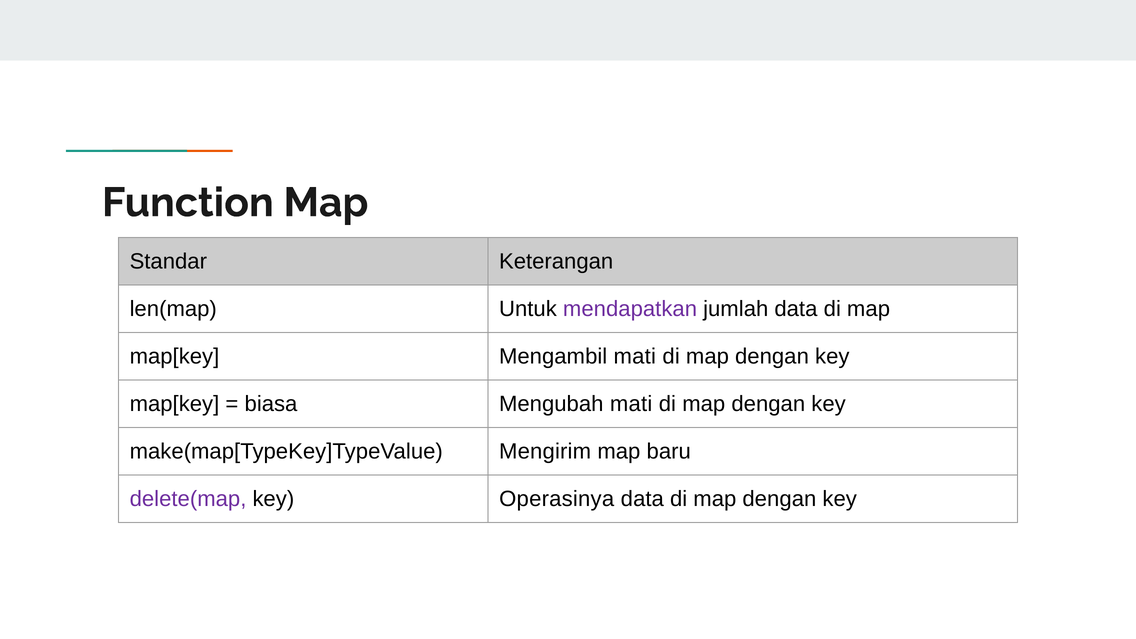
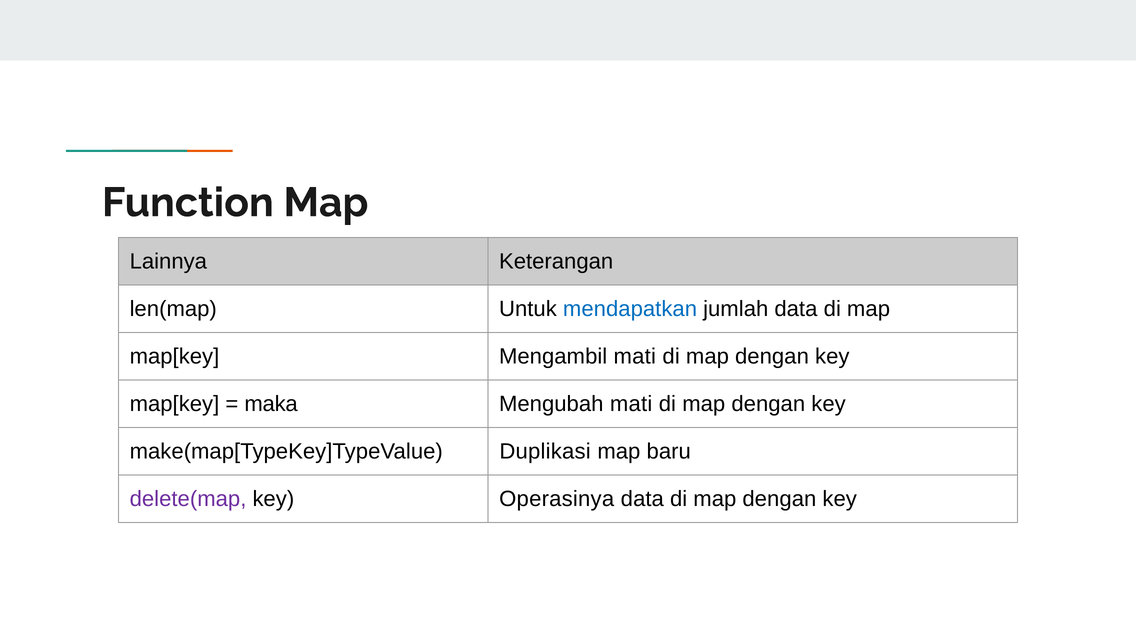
Standar: Standar -> Lainnya (168, 262)
mendapatkan colour: purple -> blue (630, 309)
biasa: biasa -> maka (271, 404)
Mengirim: Mengirim -> Duplikasi (545, 452)
